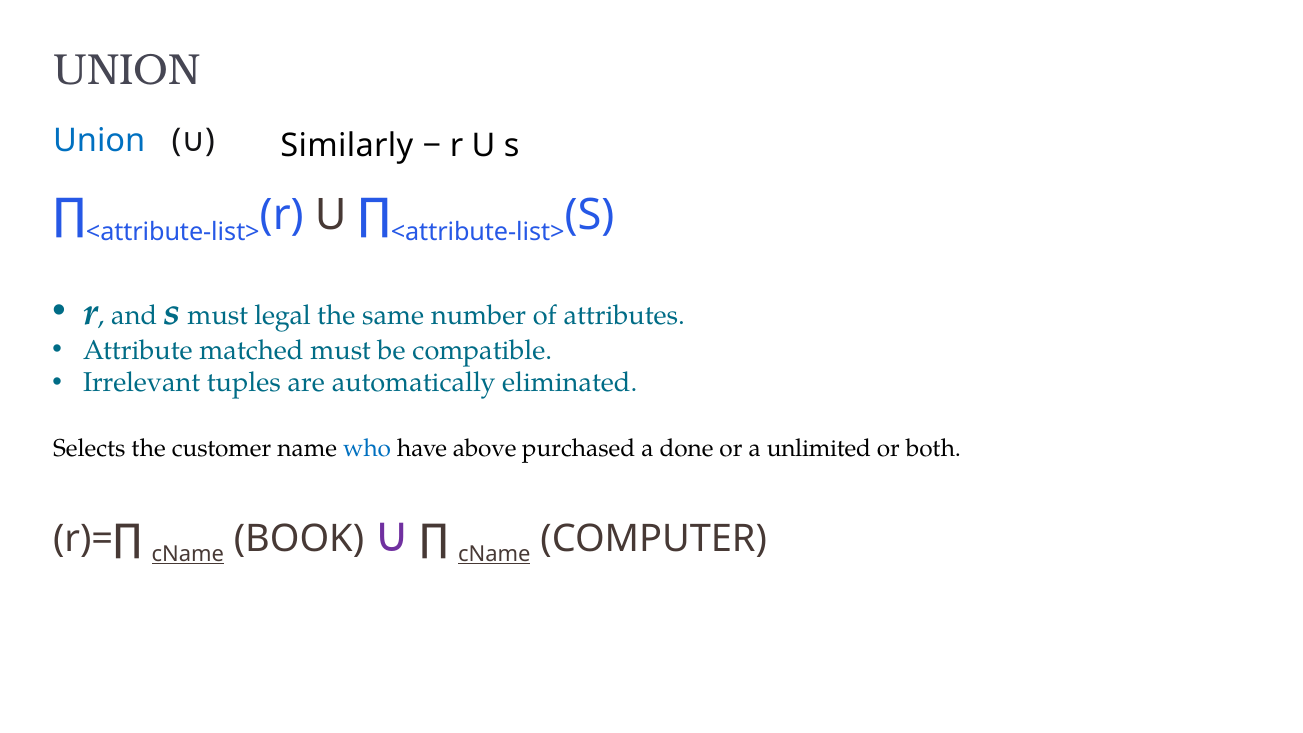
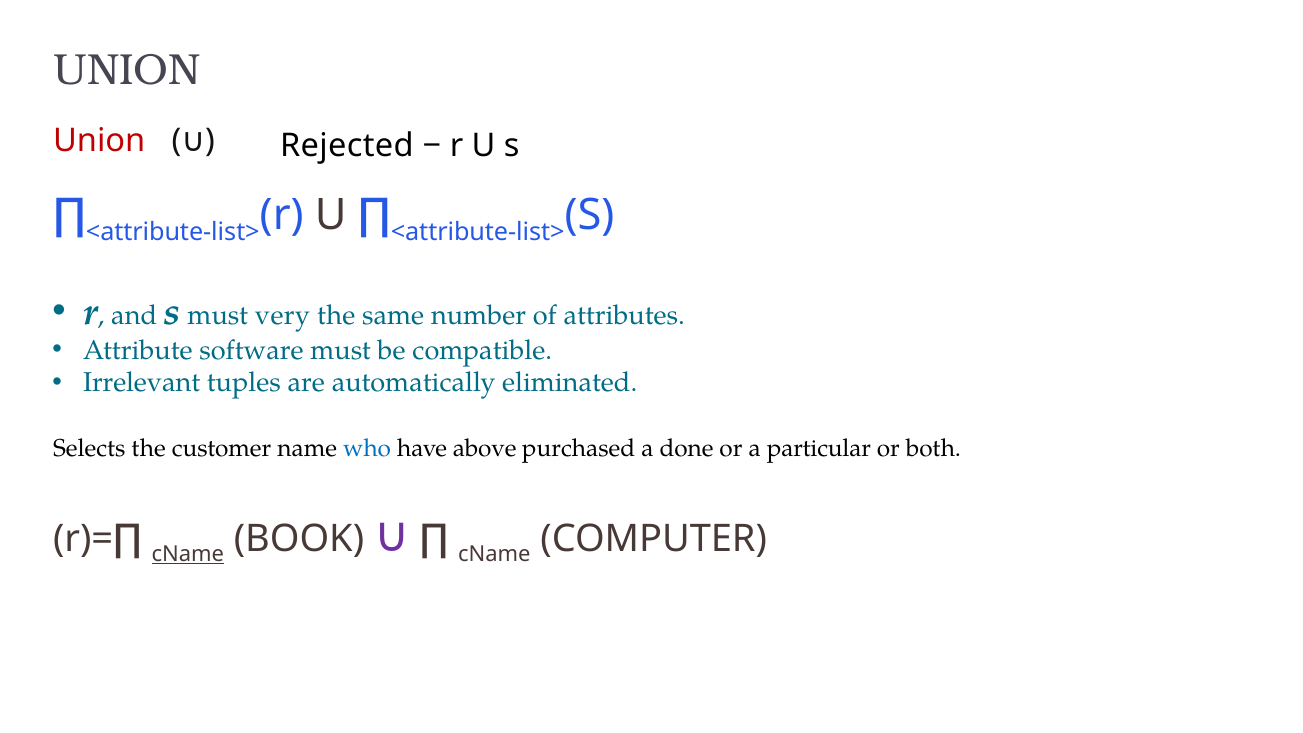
Similarly: Similarly -> Rejected (347, 146)
Union colour: blue -> red (99, 141)
legal: legal -> very (282, 315)
matched: matched -> software (251, 350)
unlimited: unlimited -> particular (819, 448)
cName underline: present -> none (494, 554)
